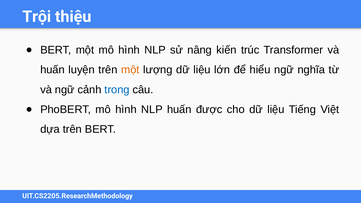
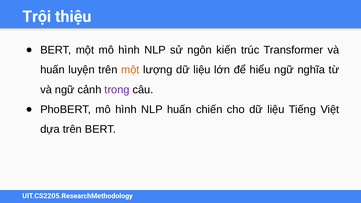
nâng: nâng -> ngôn (200, 50)
trong colour: blue -> purple (117, 90)
được: được -> chiến (209, 110)
